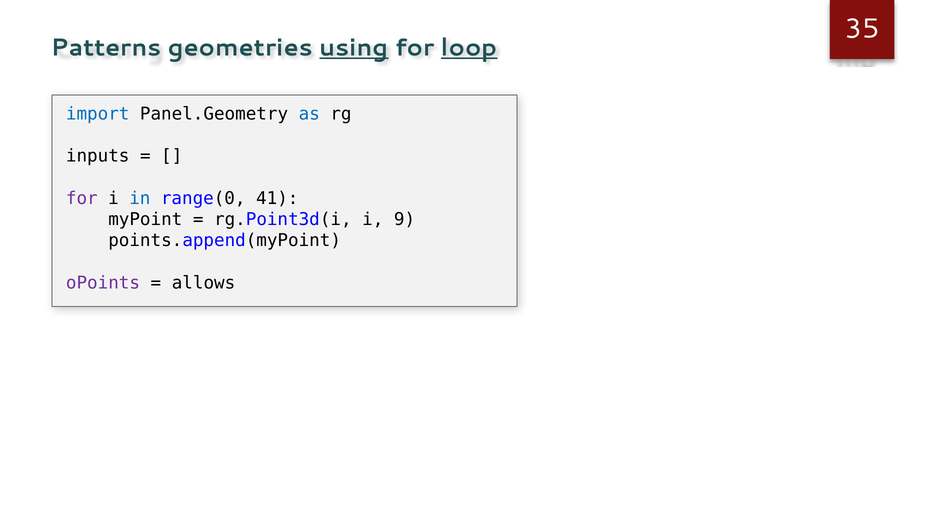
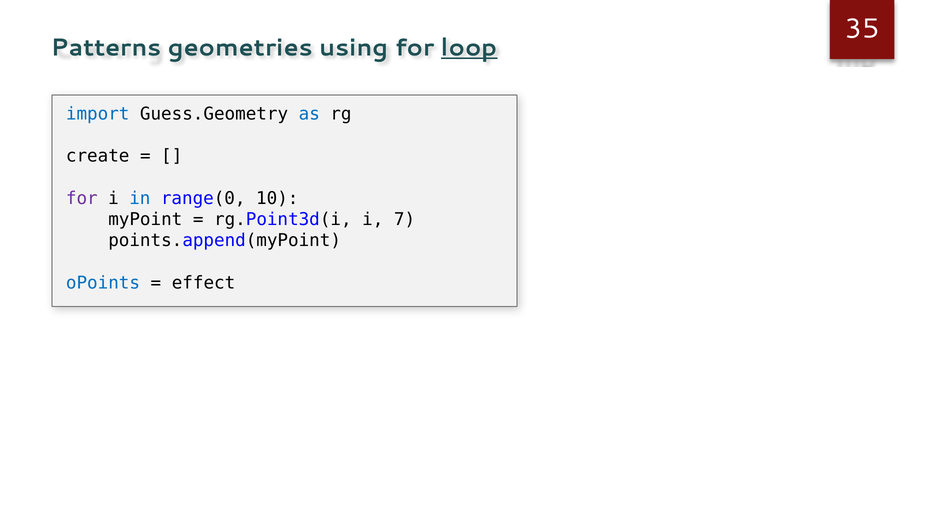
using underline: present -> none (354, 48)
Panel.Geometry: Panel.Geometry -> Guess.Geometry (214, 114)
inputs: inputs -> create (98, 156)
41: 41 -> 10 (277, 198)
9: 9 -> 7 (405, 219)
oPoints colour: purple -> blue (103, 283)
allows: allows -> effect (204, 283)
